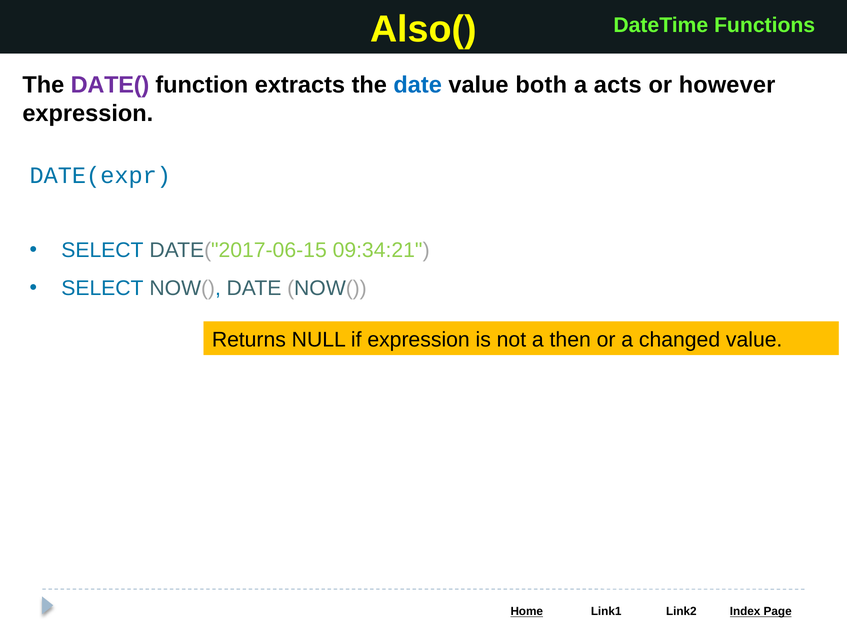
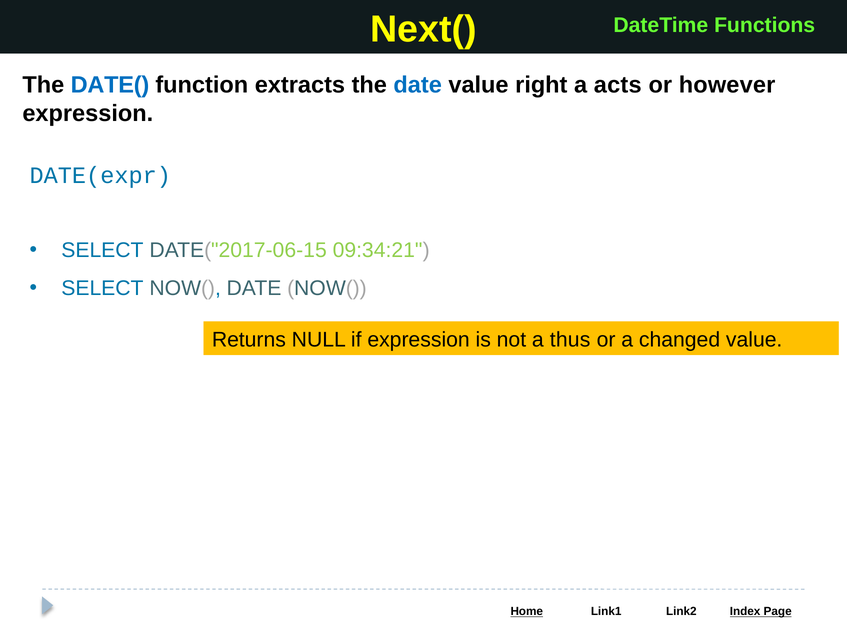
Also(: Also( -> Next( (423, 29)
DATE( colour: purple -> blue (110, 85)
both: both -> right (541, 85)
then: then -> thus (570, 339)
